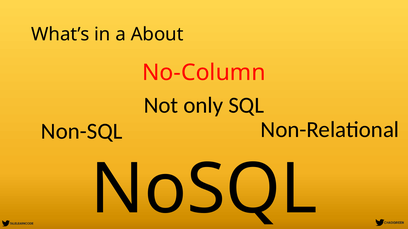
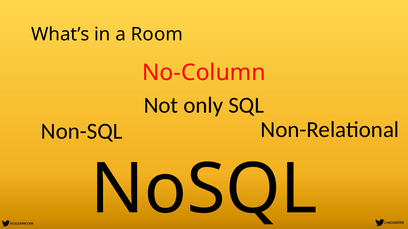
About: About -> Room (157, 34)
